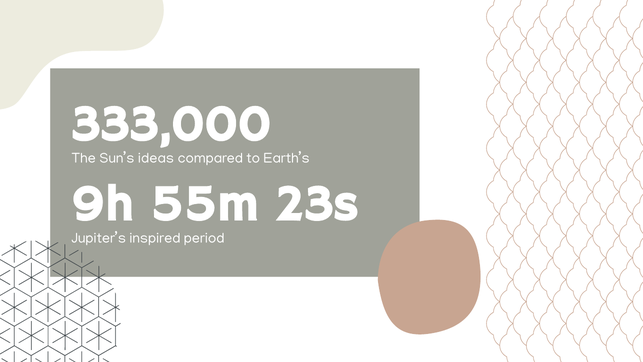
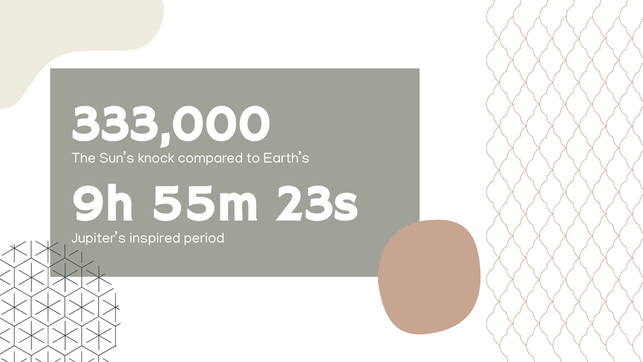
ideas: ideas -> knock (156, 158)
